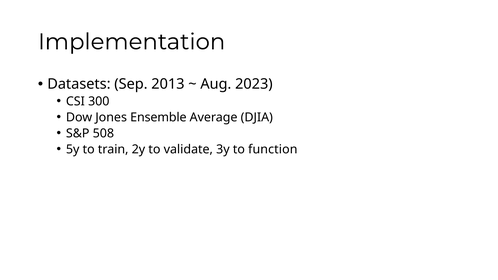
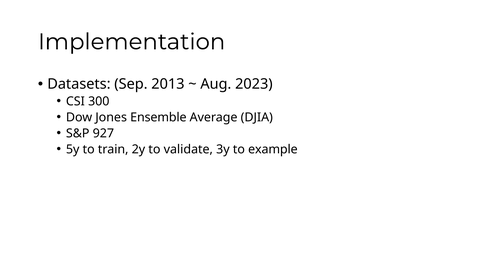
508: 508 -> 927 (103, 133)
function: function -> example (273, 149)
